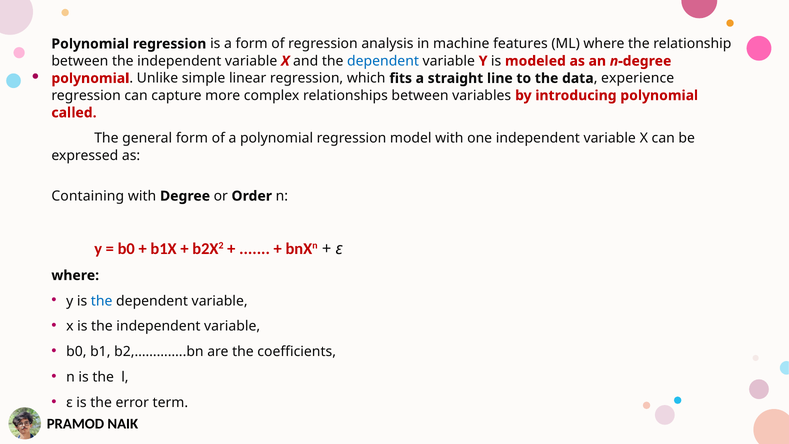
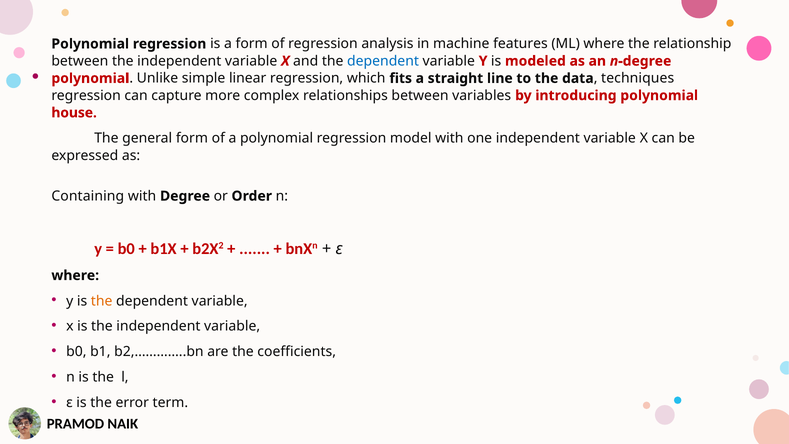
experience: experience -> techniques (638, 78)
called: called -> house (74, 113)
the colour: blue -> orange (102, 301)
